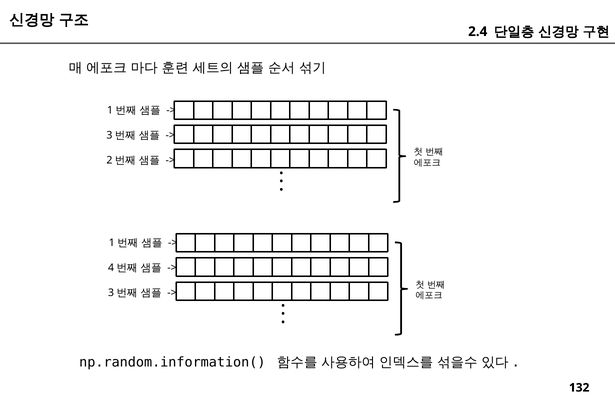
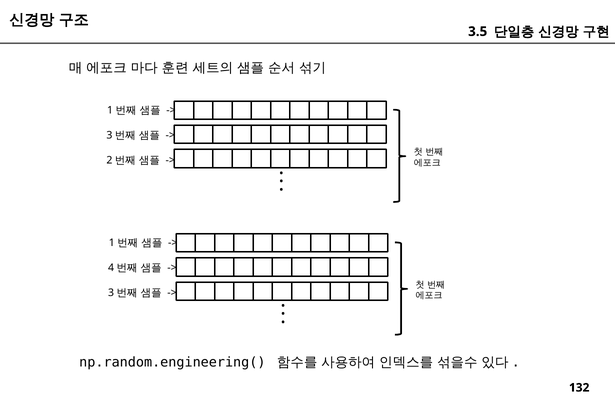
2.4: 2.4 -> 3.5 (478, 32)
np.random.information(: np.random.information( -> np.random.engineering( (172, 362)
